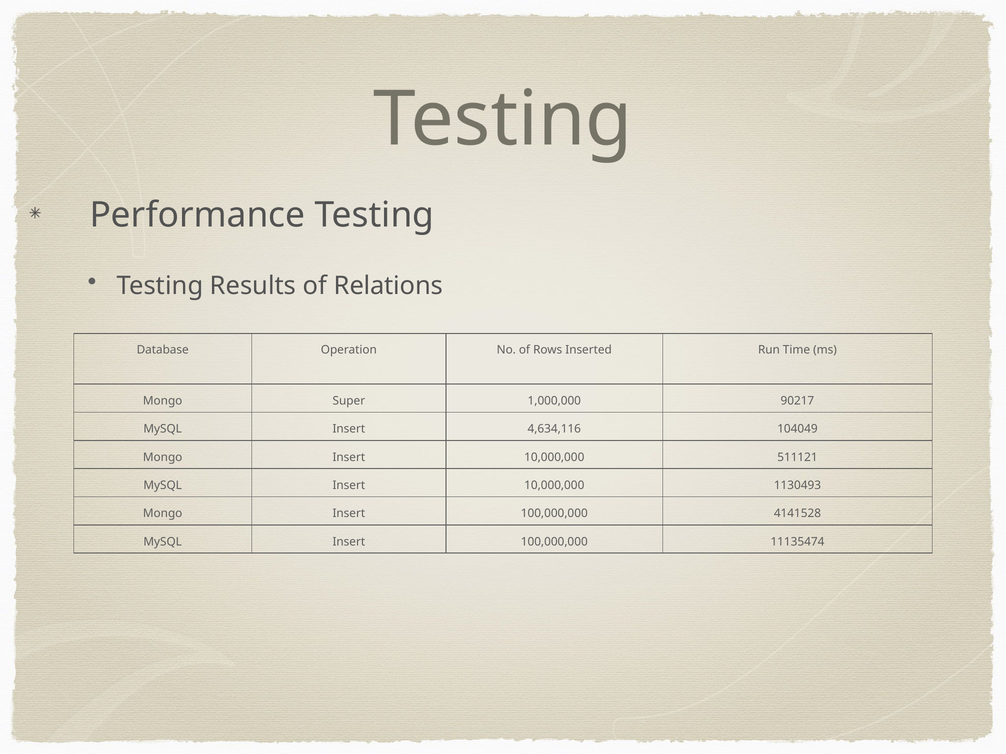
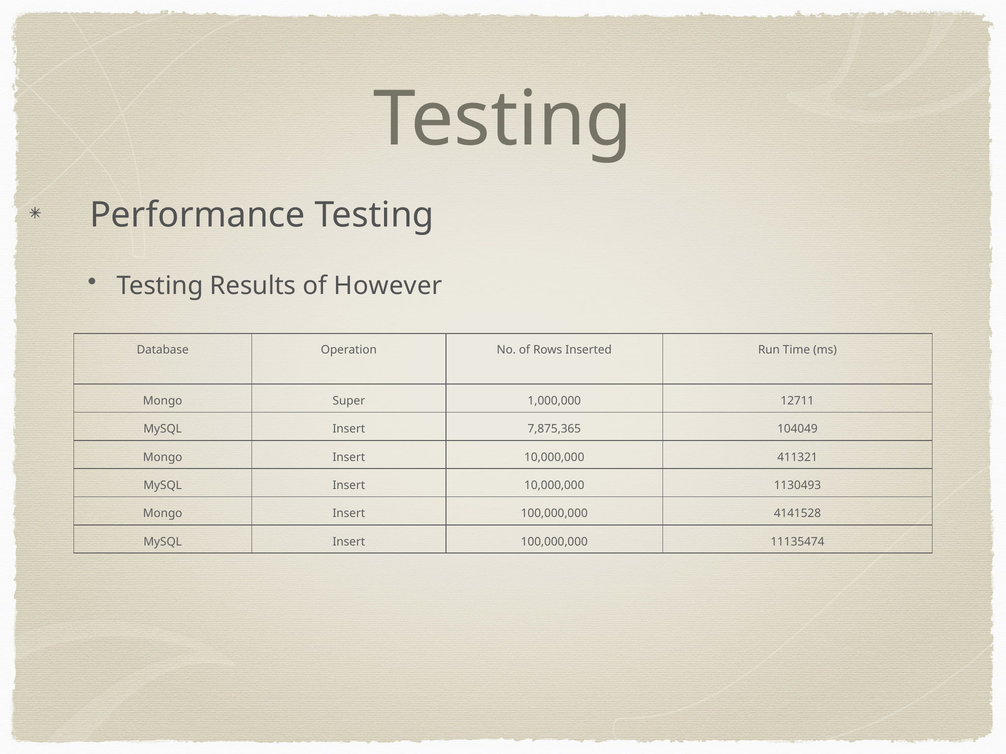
Relations: Relations -> However (388, 286)
90217: 90217 -> 12711 (797, 401)
4,634,116: 4,634,116 -> 7,875,365 (554, 429)
511121: 511121 -> 411321 (797, 457)
